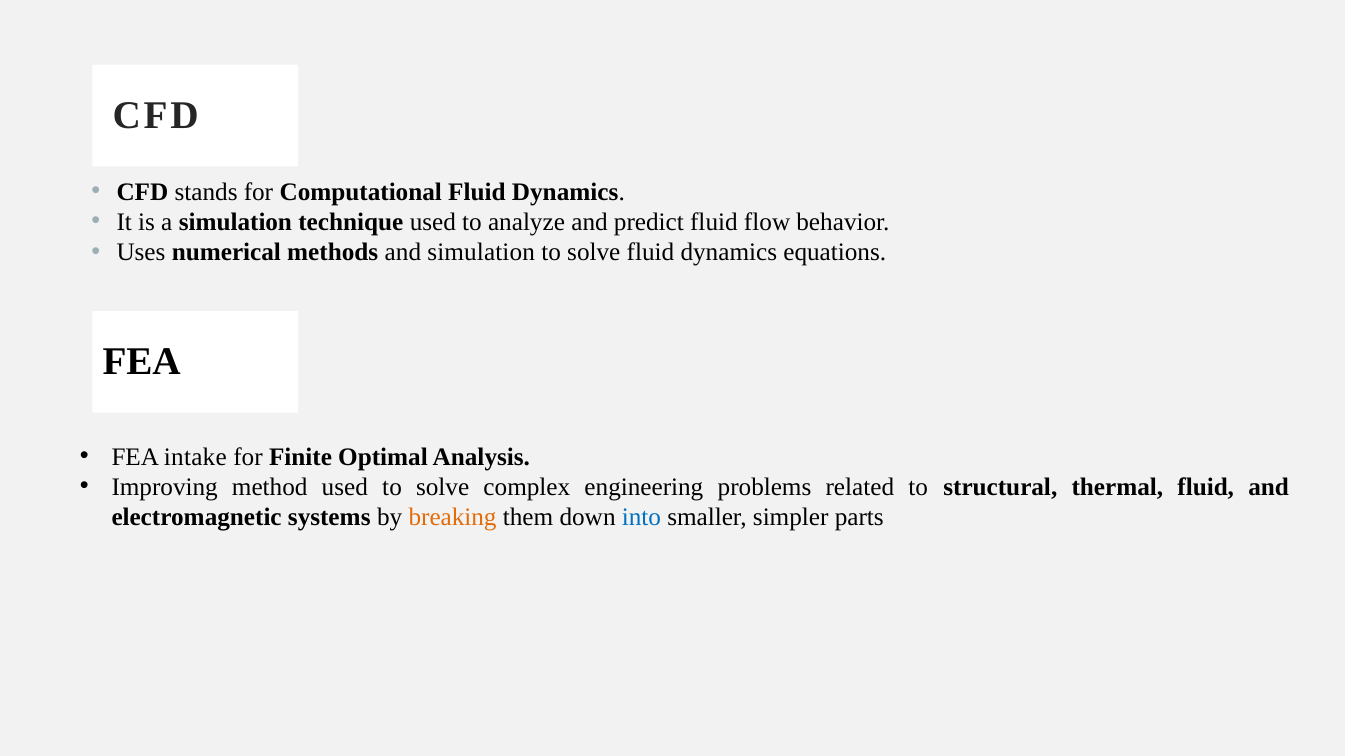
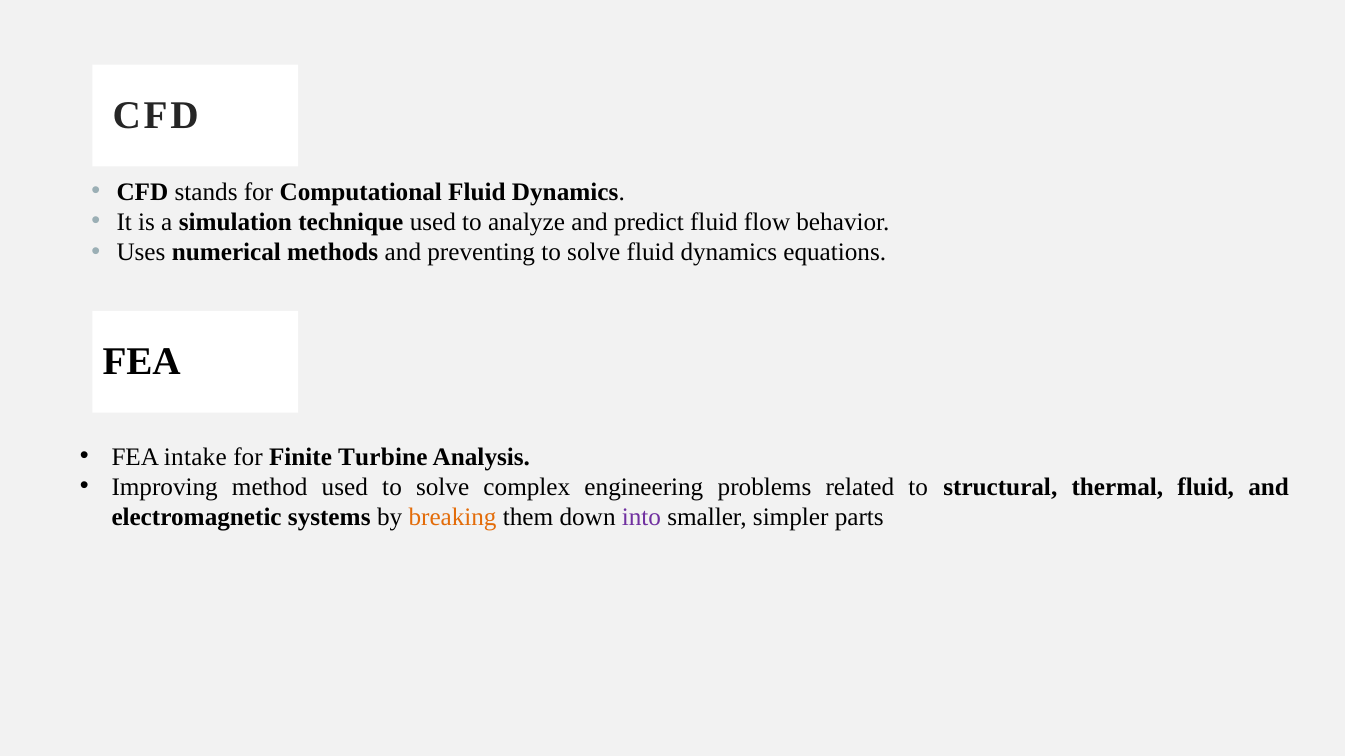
and simulation: simulation -> preventing (481, 252)
Optimal: Optimal -> Turbine (383, 457)
into colour: blue -> purple (641, 518)
